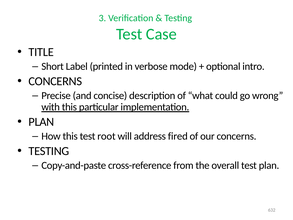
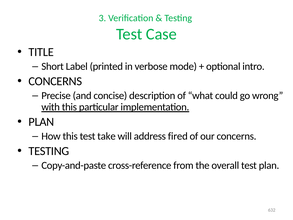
root: root -> take (107, 136)
